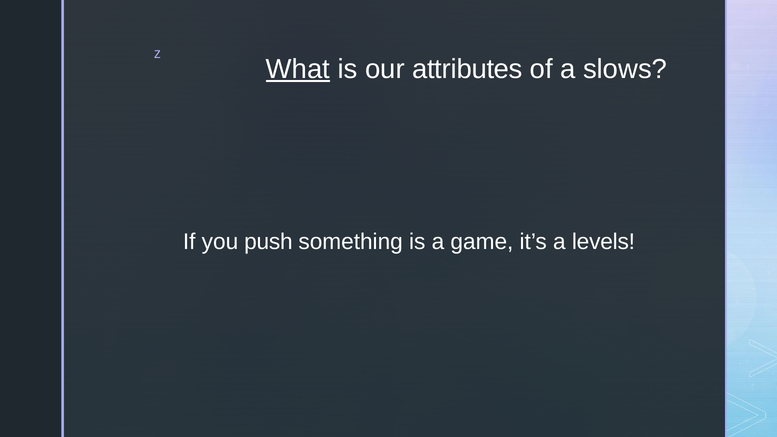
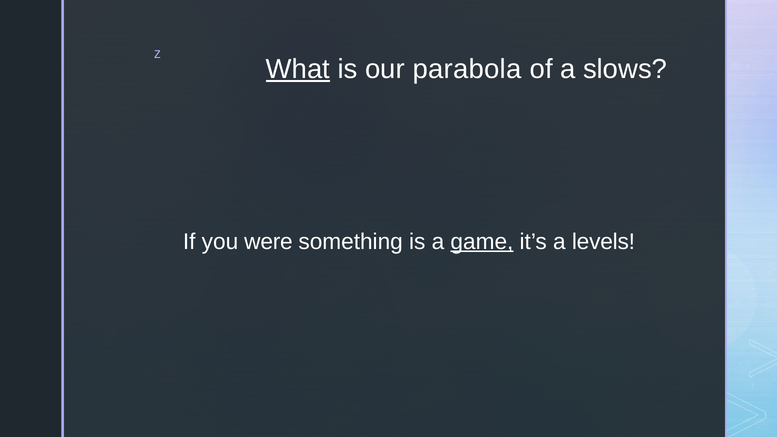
attributes: attributes -> parabola (467, 69)
push: push -> were (268, 242)
game underline: none -> present (482, 242)
